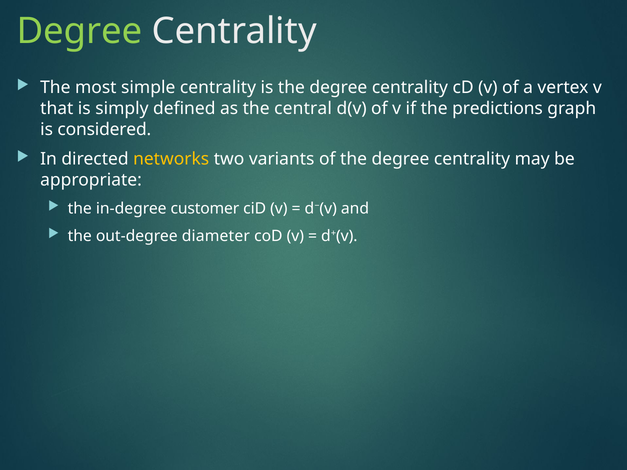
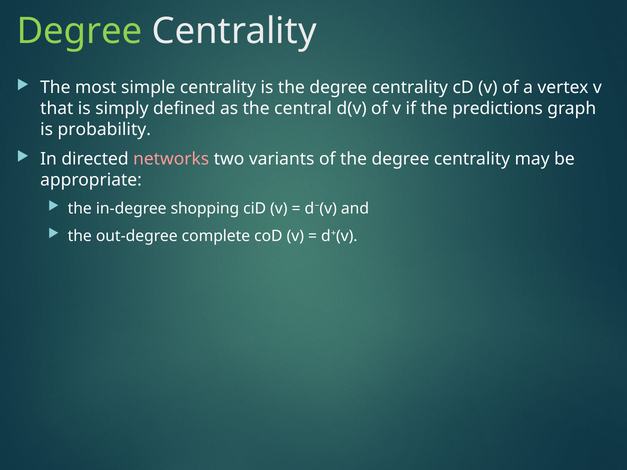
considered: considered -> probability (104, 130)
networks colour: yellow -> pink (171, 159)
customer: customer -> shopping (205, 209)
diameter: diameter -> complete (216, 236)
